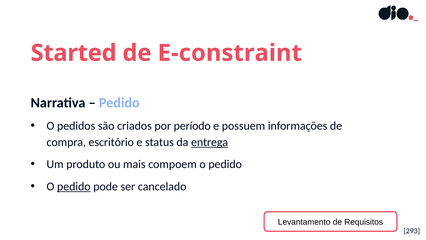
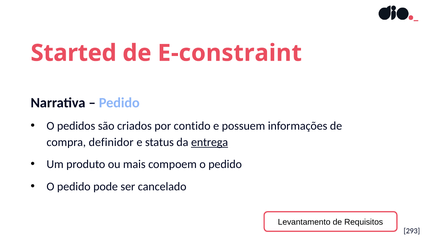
período: período -> contido (192, 126)
escritório: escritório -> definidor (111, 142)
pedido underline: present -> none (74, 186)
